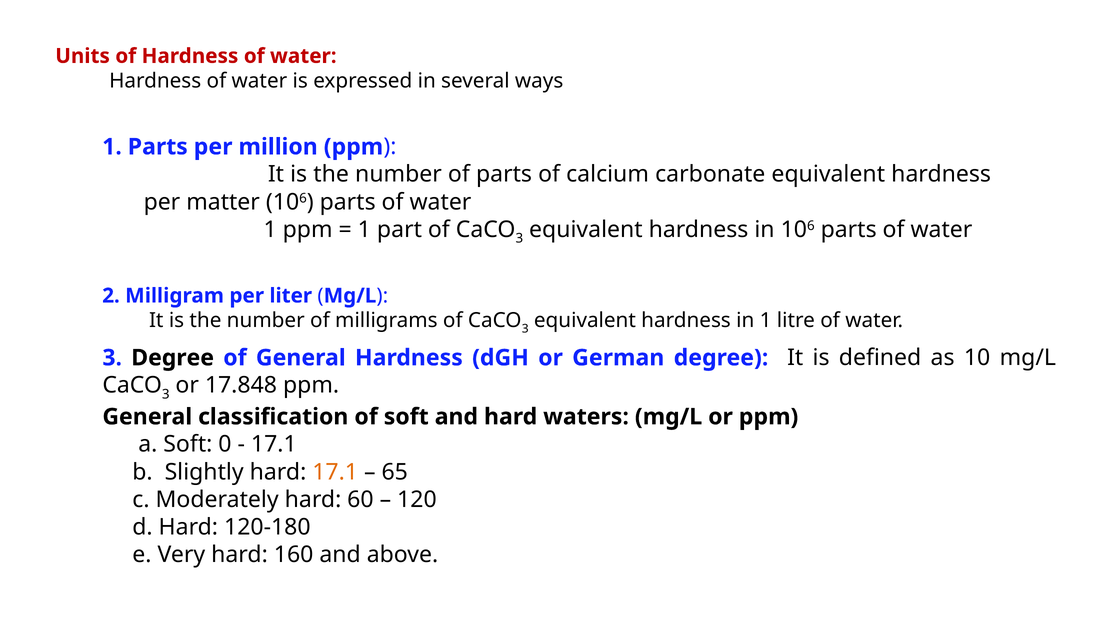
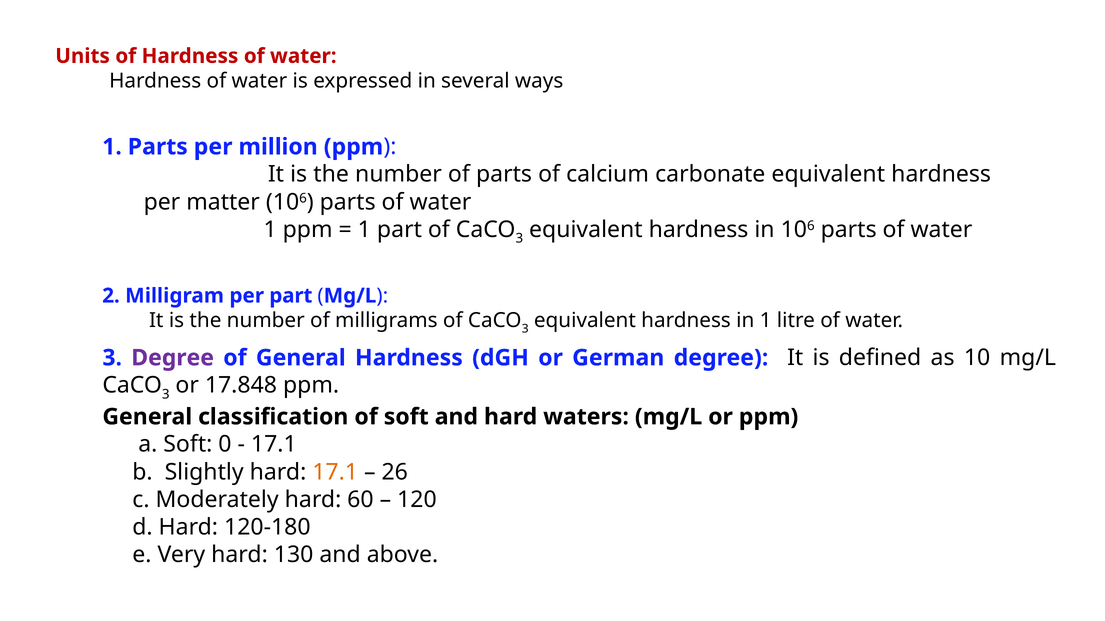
per liter: liter -> part (291, 296)
Degree colour: black -> purple (173, 358)
65: 65 -> 26 (395, 472)
160: 160 -> 130 (294, 555)
